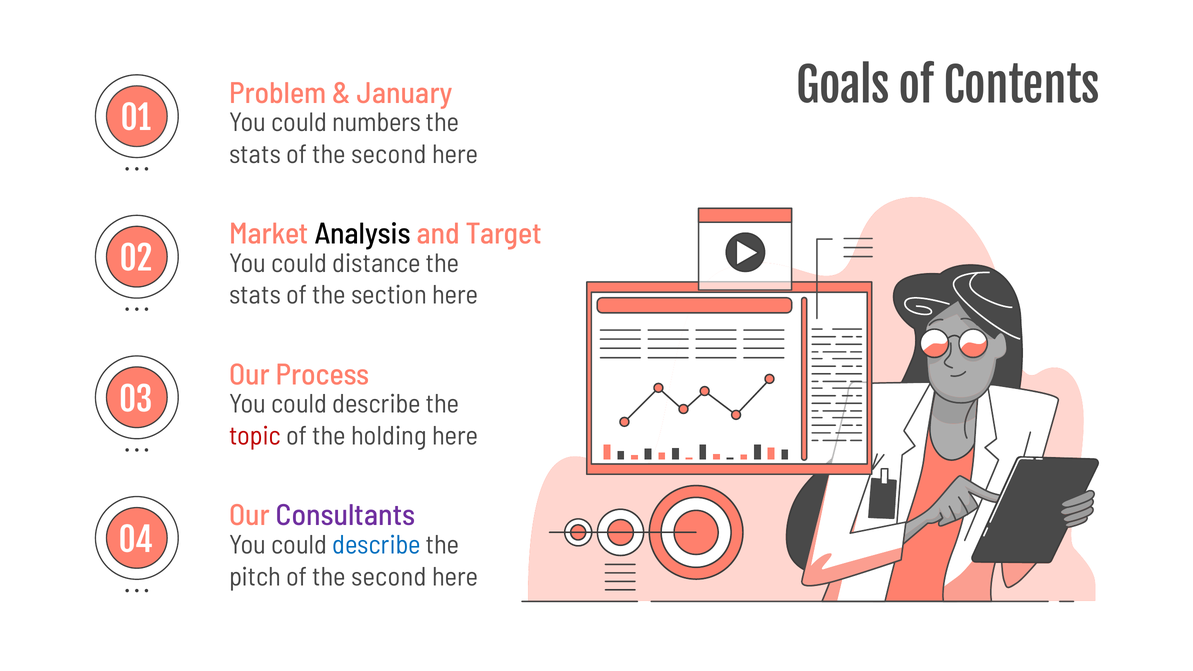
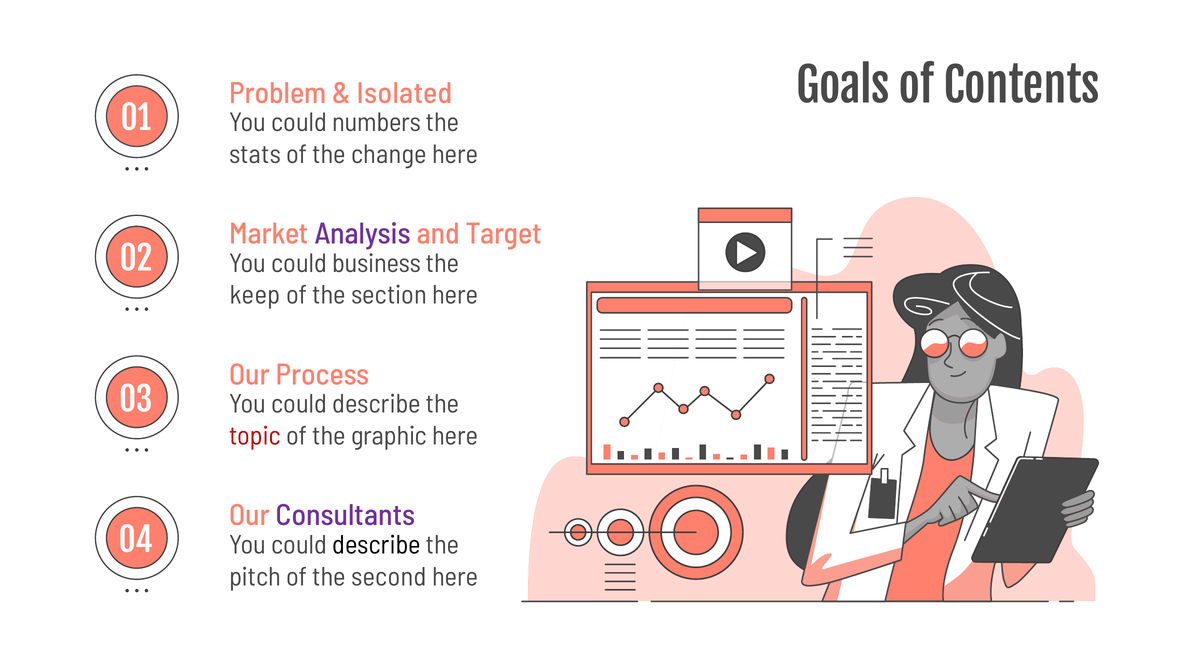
January: January -> Isolated (405, 93)
second: second -> change (389, 155)
Analysis colour: black -> purple (363, 234)
distance: distance -> business (377, 263)
stats: stats -> keep (255, 295)
holding: holding -> graphic (389, 436)
describe colour: blue -> black (377, 545)
